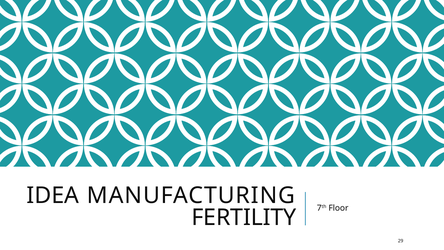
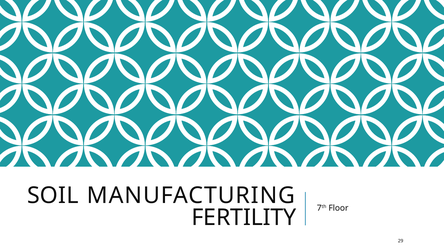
IDEA: IDEA -> SOIL (53, 195)
